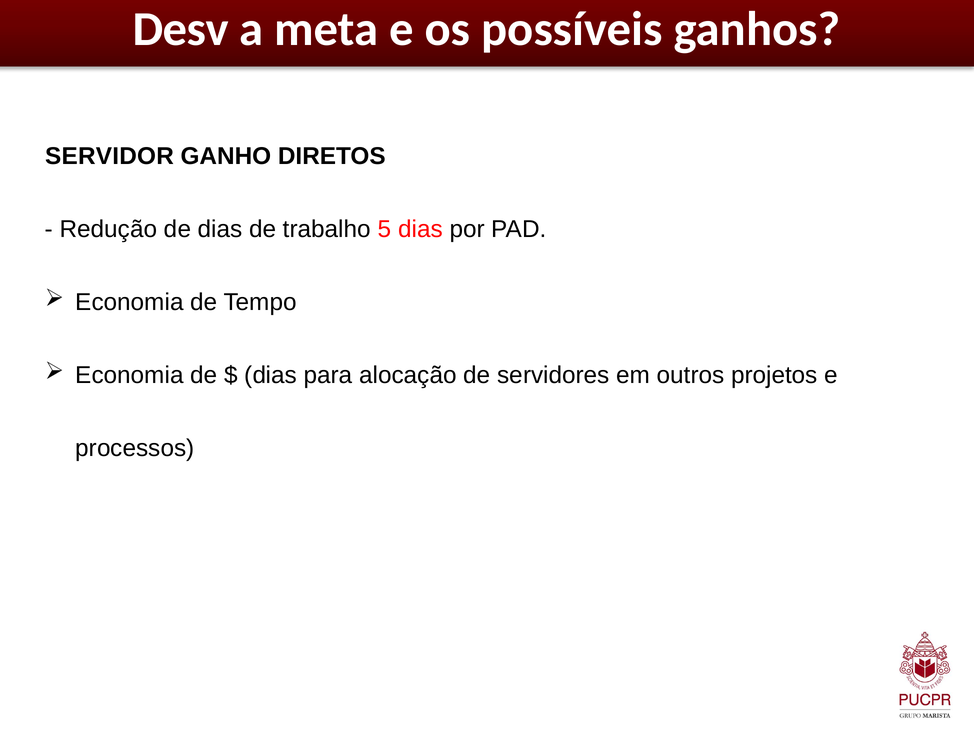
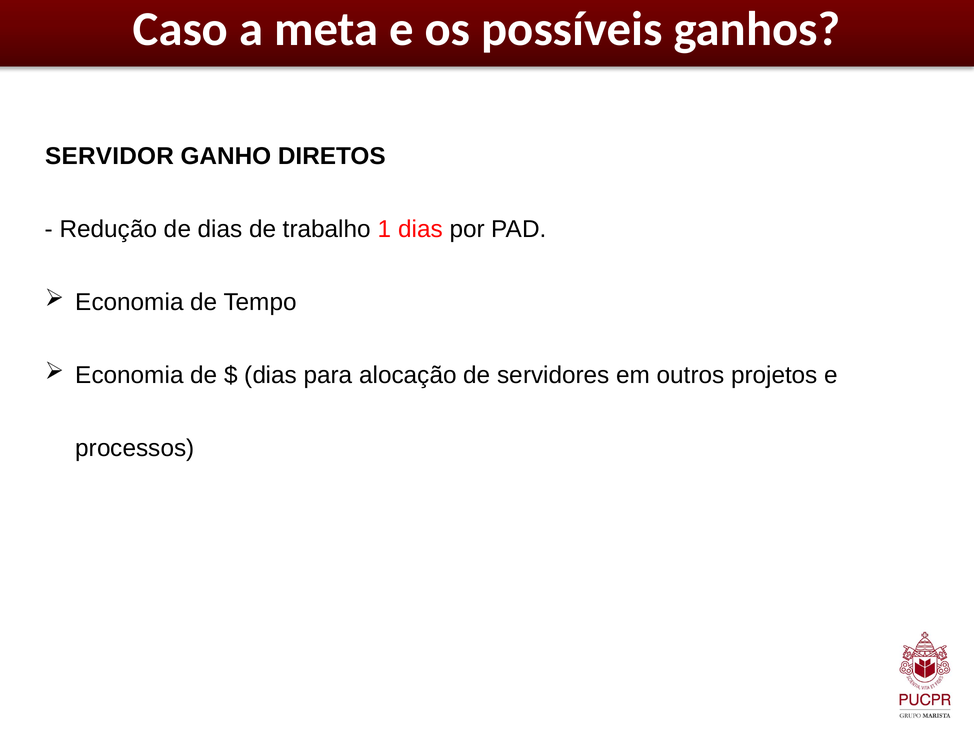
Desv: Desv -> Caso (180, 29)
5: 5 -> 1 (385, 230)
